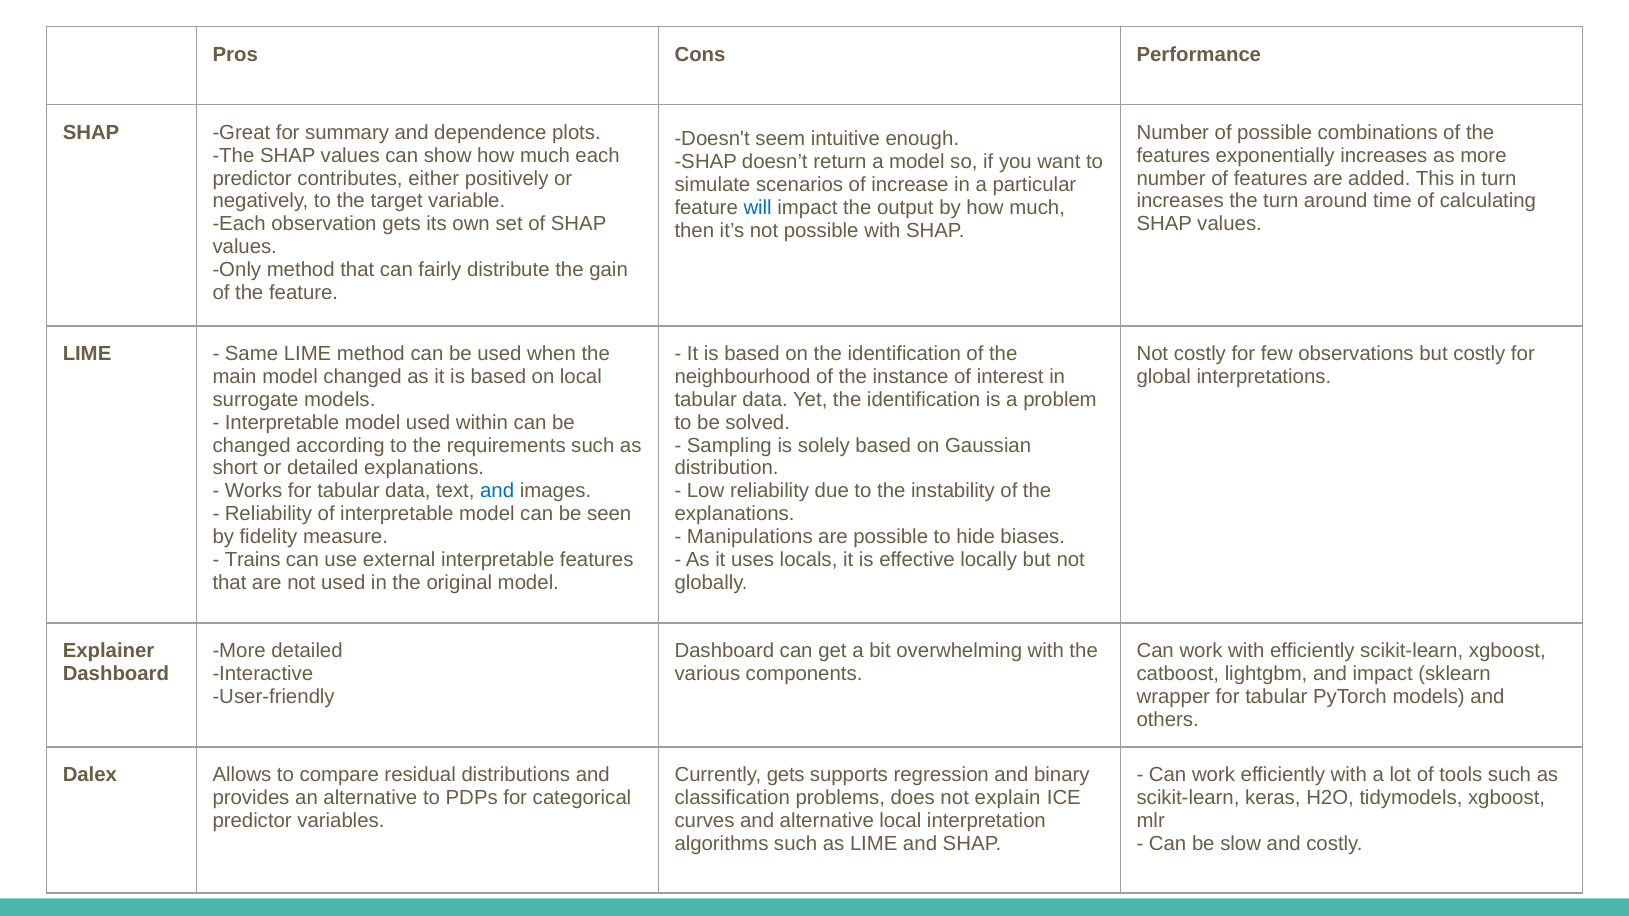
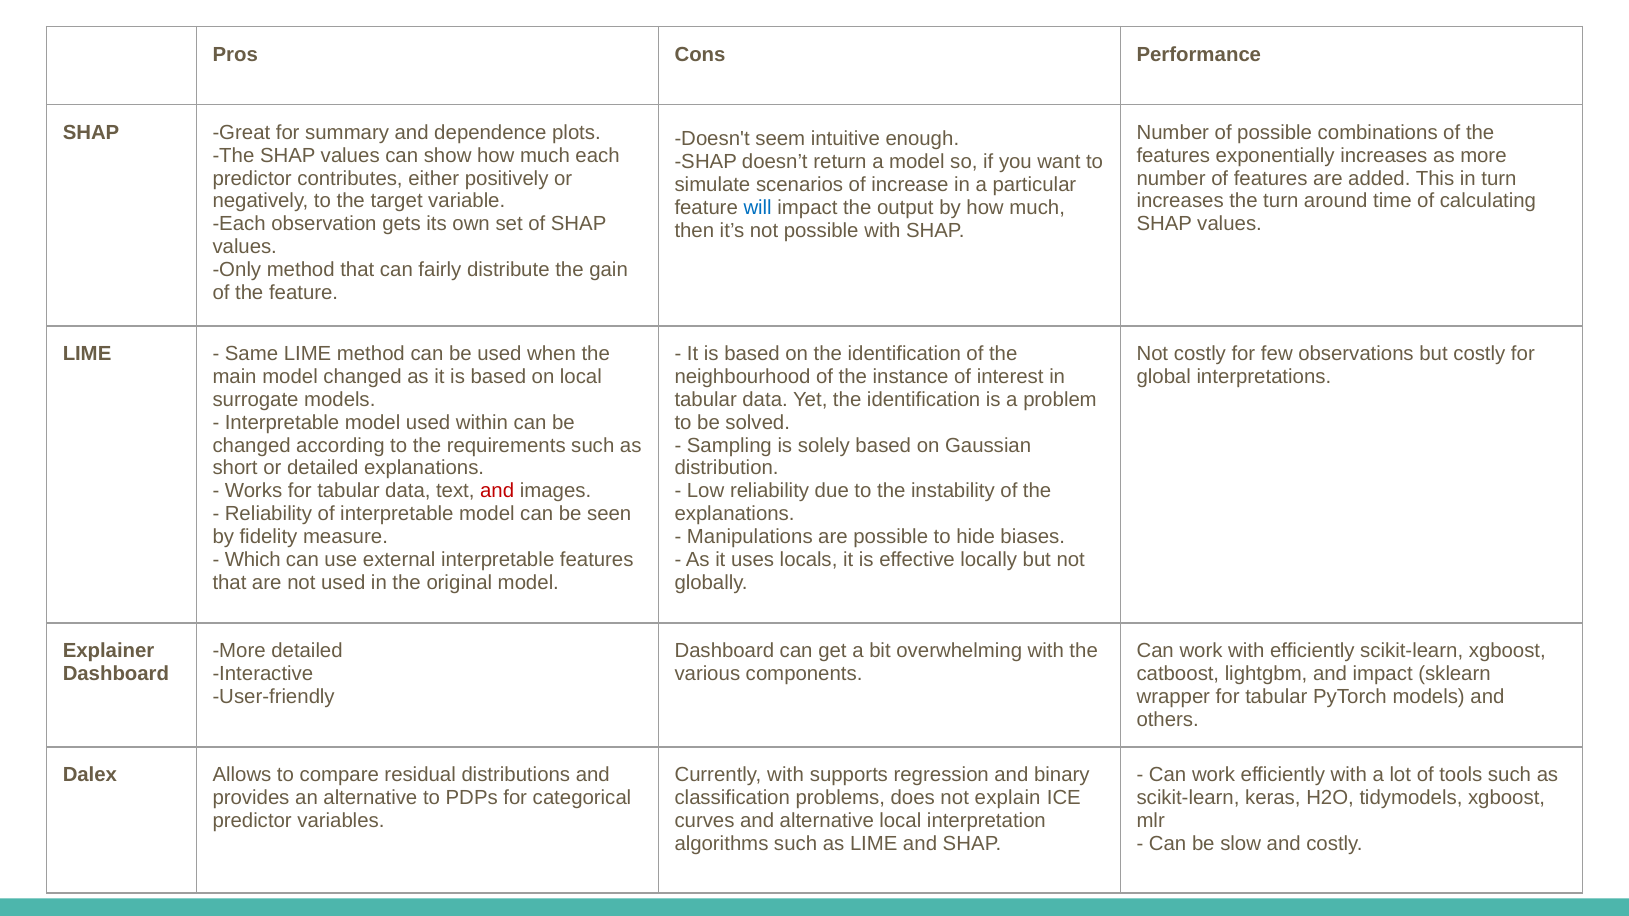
and colour: blue -> red (497, 491)
Trains: Trains -> Which (253, 560)
Currently gets: gets -> with (786, 775)
